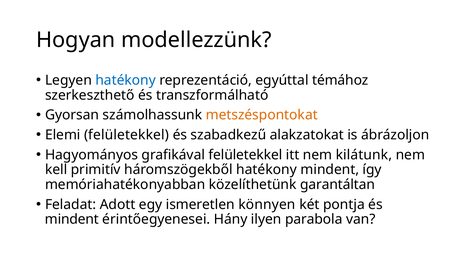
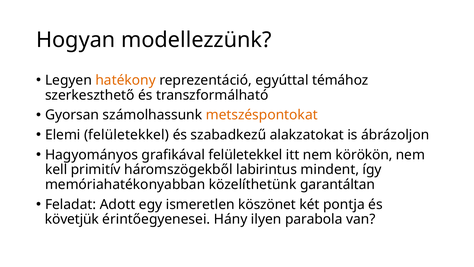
hatékony colour: blue -> orange (126, 80)
kilátunk: kilátunk -> körökön (364, 155)
háromszögekből hatékony: hatékony -> labirintus (267, 169)
könnyen: könnyen -> köszönet (267, 204)
mindent: mindent -> követjük (72, 219)
